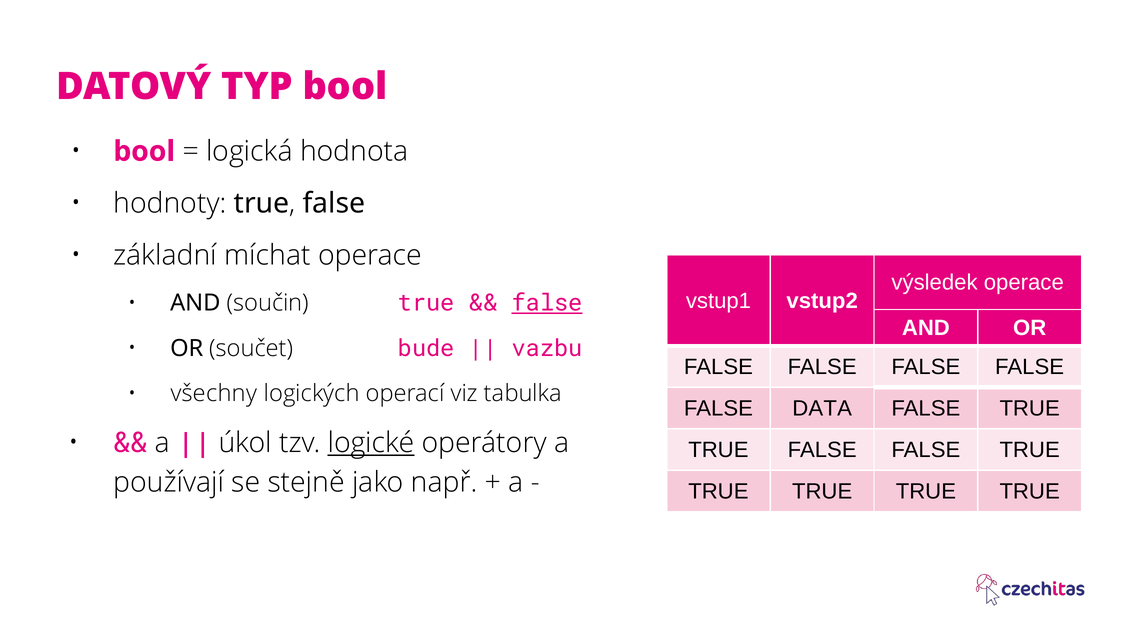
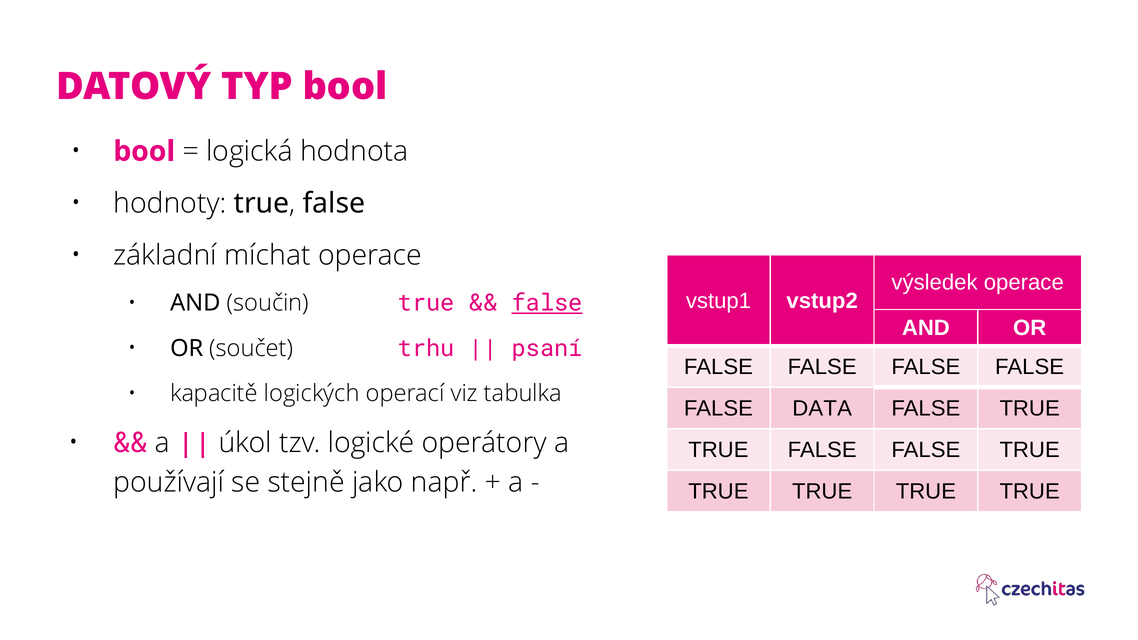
bude: bude -> trhu (426, 348)
vazbu: vazbu -> psaní (547, 348)
všechny: všechny -> kapacitě (214, 394)
logické underline: present -> none (371, 443)
